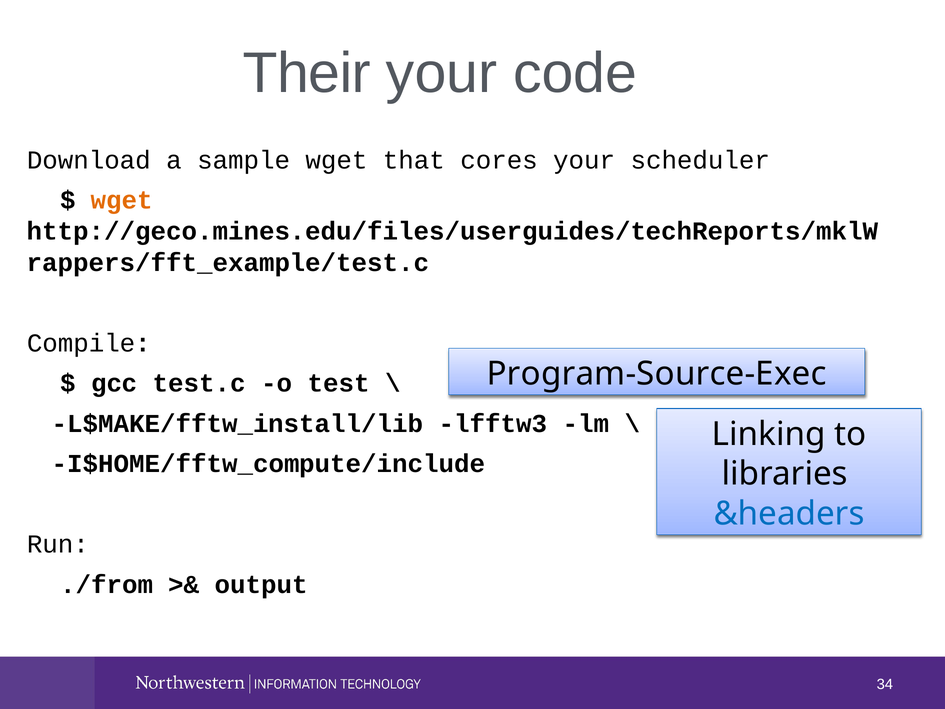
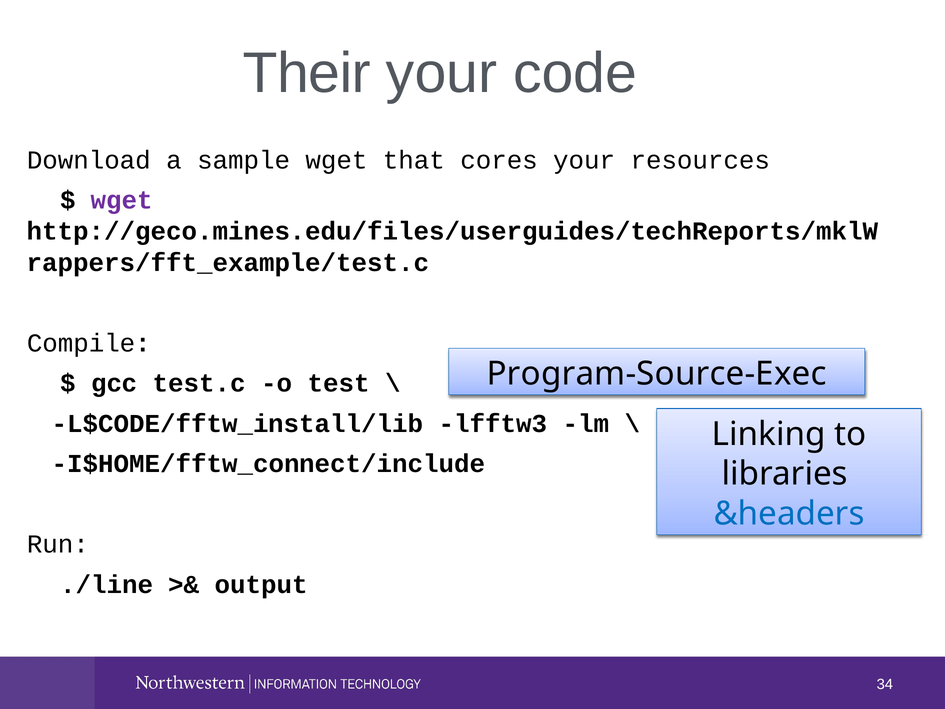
scheduler: scheduler -> resources (700, 160)
wget colour: orange -> purple (122, 200)
L$MAKE/fftw_install/lib: L$MAKE/fftw_install/lib -> L$CODE/fftw_install/lib (238, 423)
I$HOME/fftw_compute/include: I$HOME/fftw_compute/include -> I$HOME/fftw_connect/include (269, 464)
./from: ./from -> ./line (107, 584)
